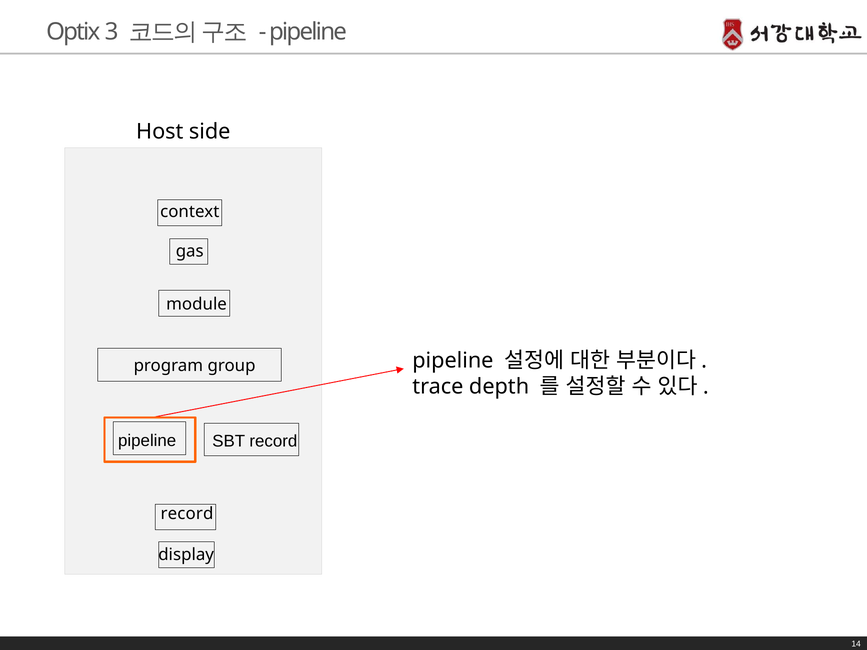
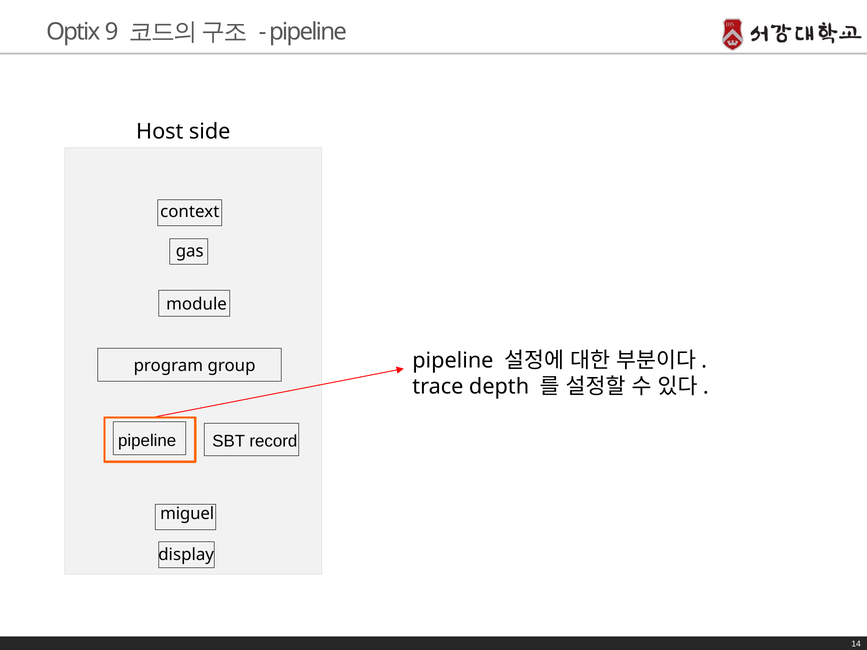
3: 3 -> 9 (112, 32)
record: record -> miguel (187, 514)
